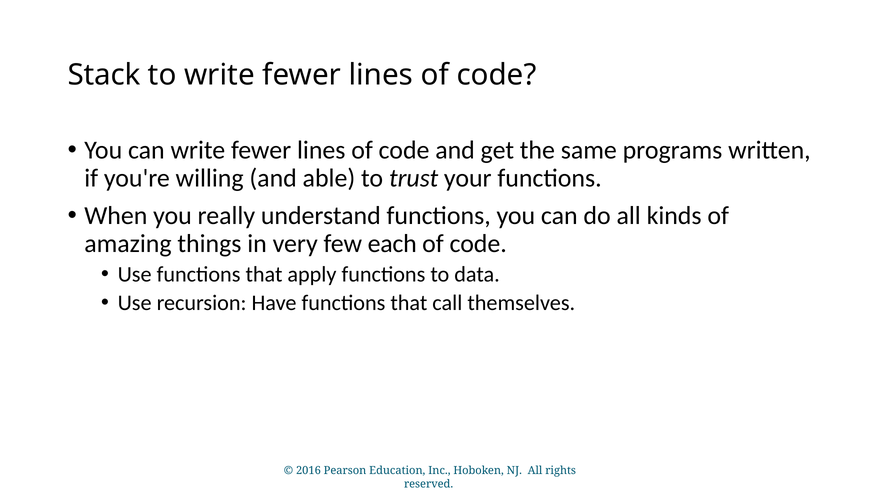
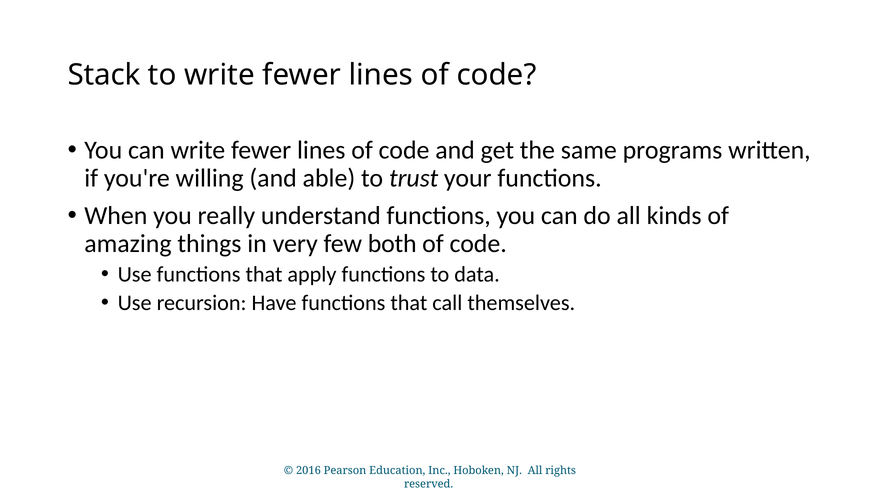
each: each -> both (392, 243)
